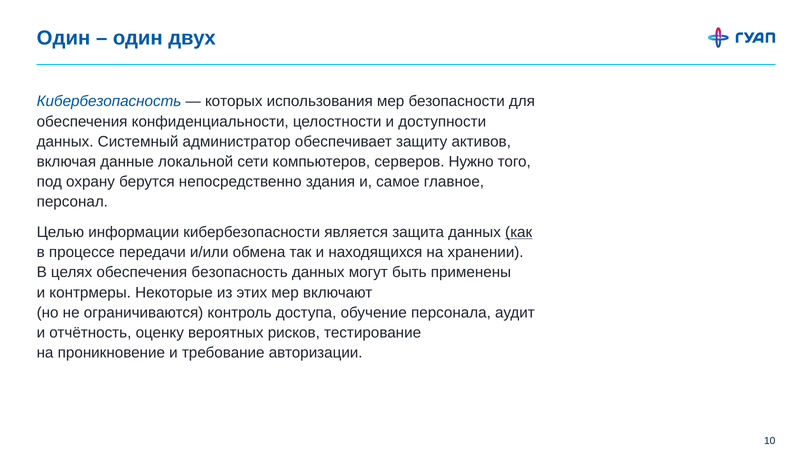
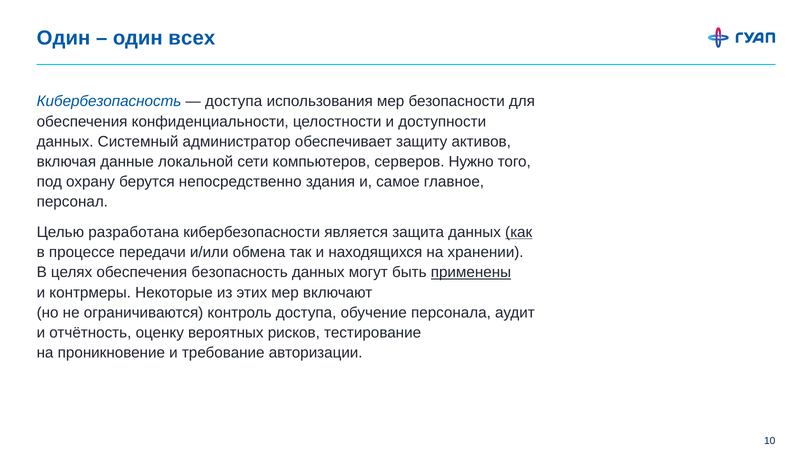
двух: двух -> всех (192, 38)
которых: которых -> доступа (234, 101)
информации: информации -> разработана (134, 232)
применены underline: none -> present (471, 272)
